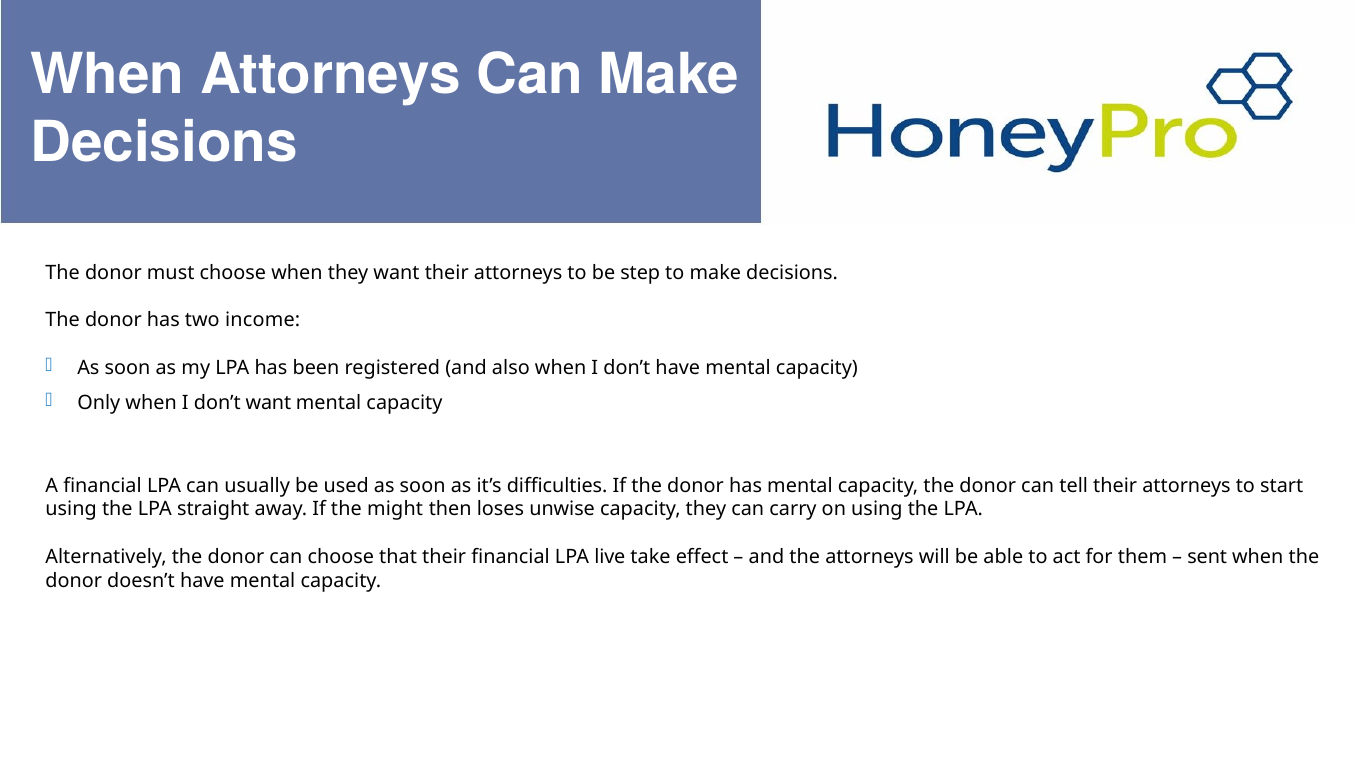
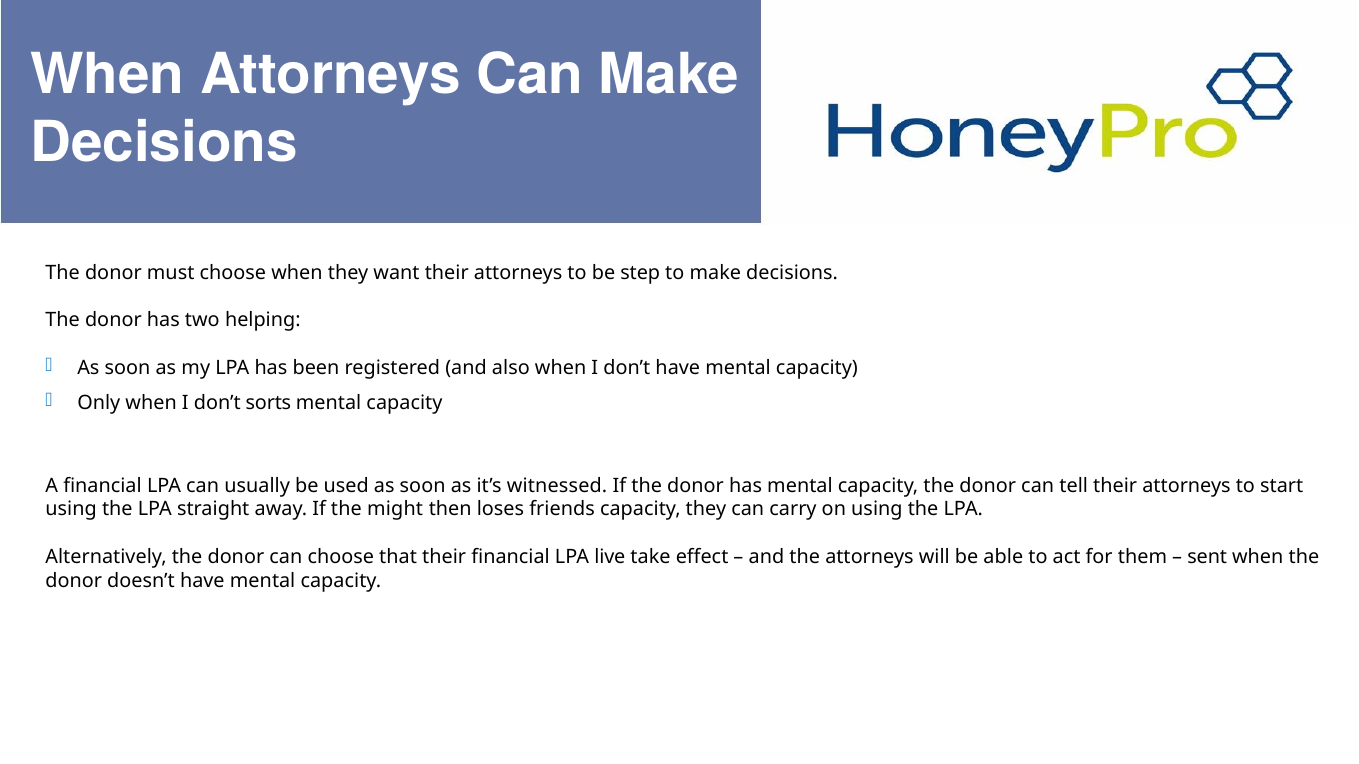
income: income -> helping (263, 320)
don’t want: want -> sorts (268, 403)
difficulties: difficulties -> witnessed (557, 486)
unwise: unwise -> friends (562, 510)
